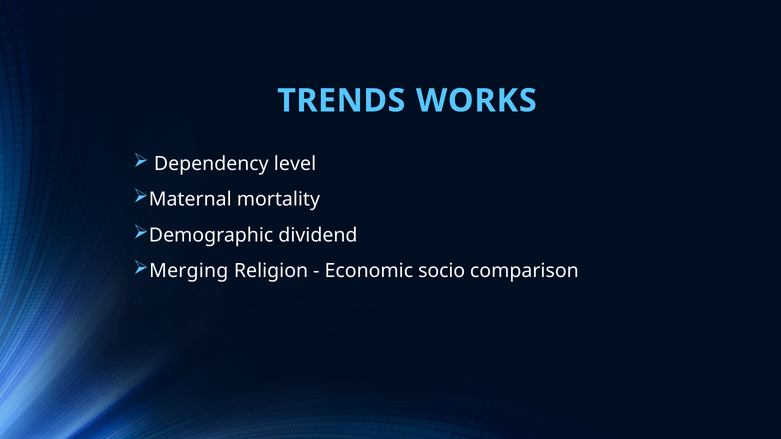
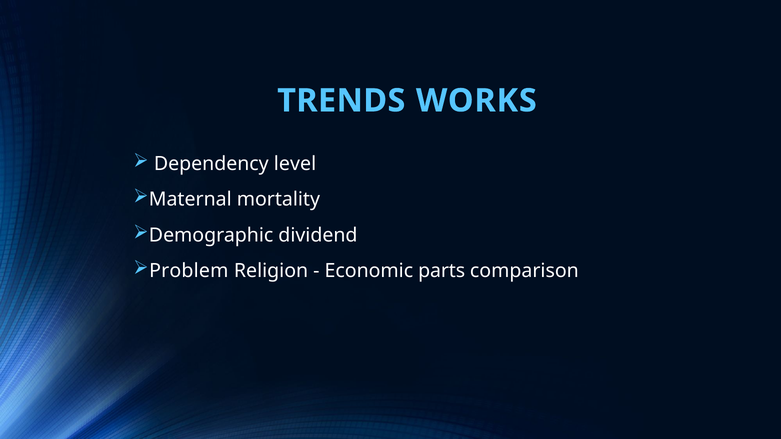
Merging: Merging -> Problem (189, 271)
socio: socio -> parts (442, 271)
